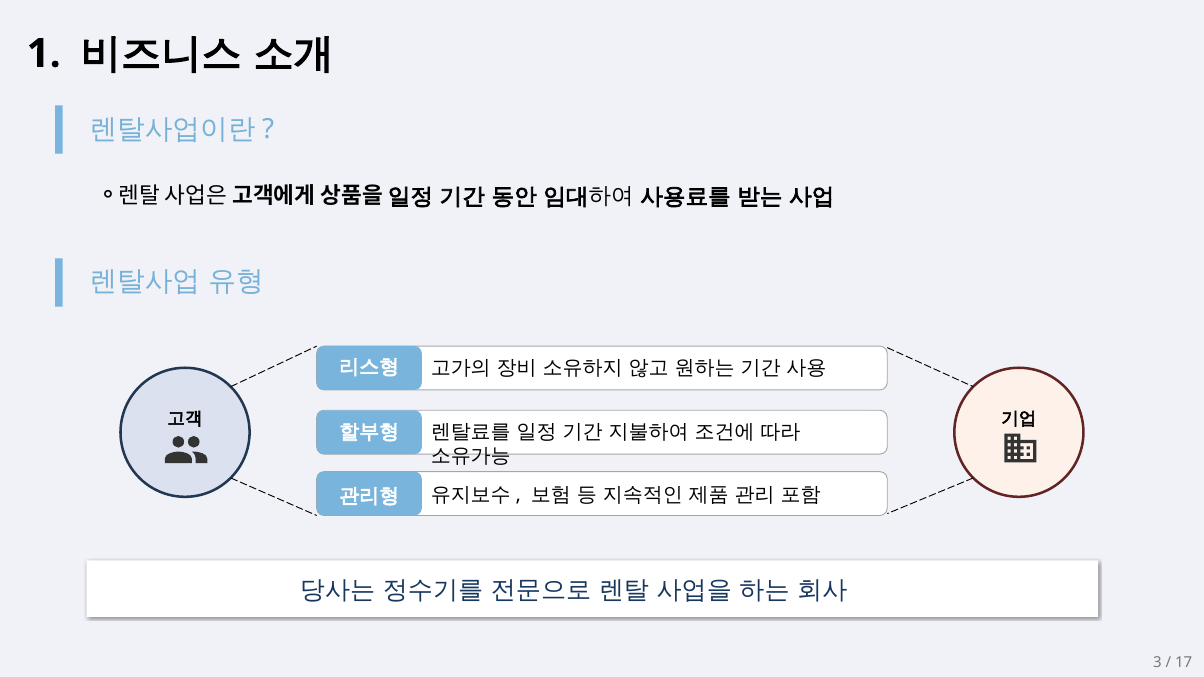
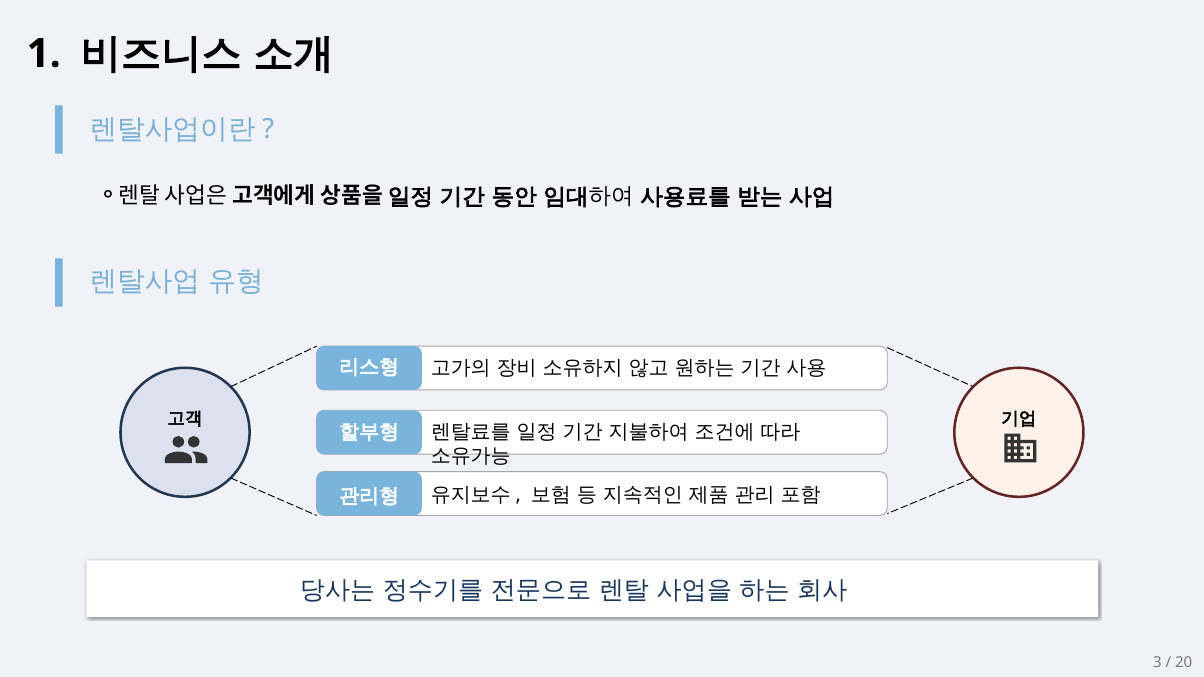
17: 17 -> 20 (1184, 662)
